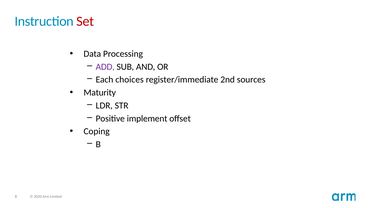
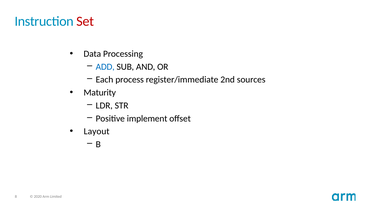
ADD colour: purple -> blue (105, 67)
choices: choices -> process (130, 80)
Coping: Coping -> Layout (97, 131)
